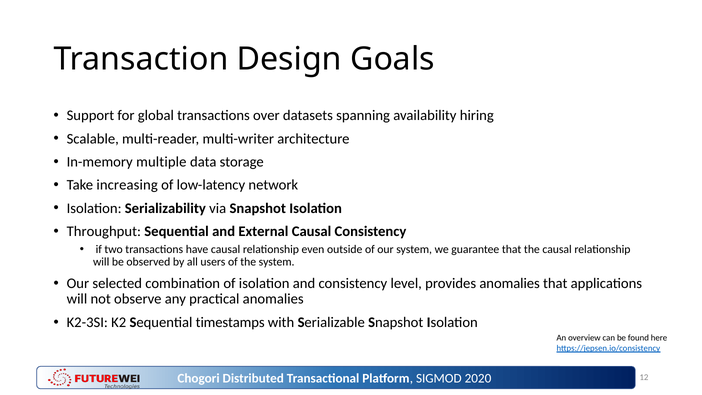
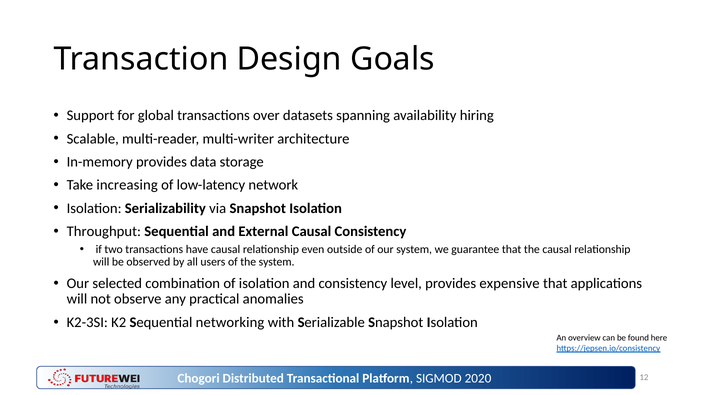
In-memory multiple: multiple -> provides (161, 162)
provides anomalies: anomalies -> expensive (510, 283)
timestamps: timestamps -> networking (230, 322)
